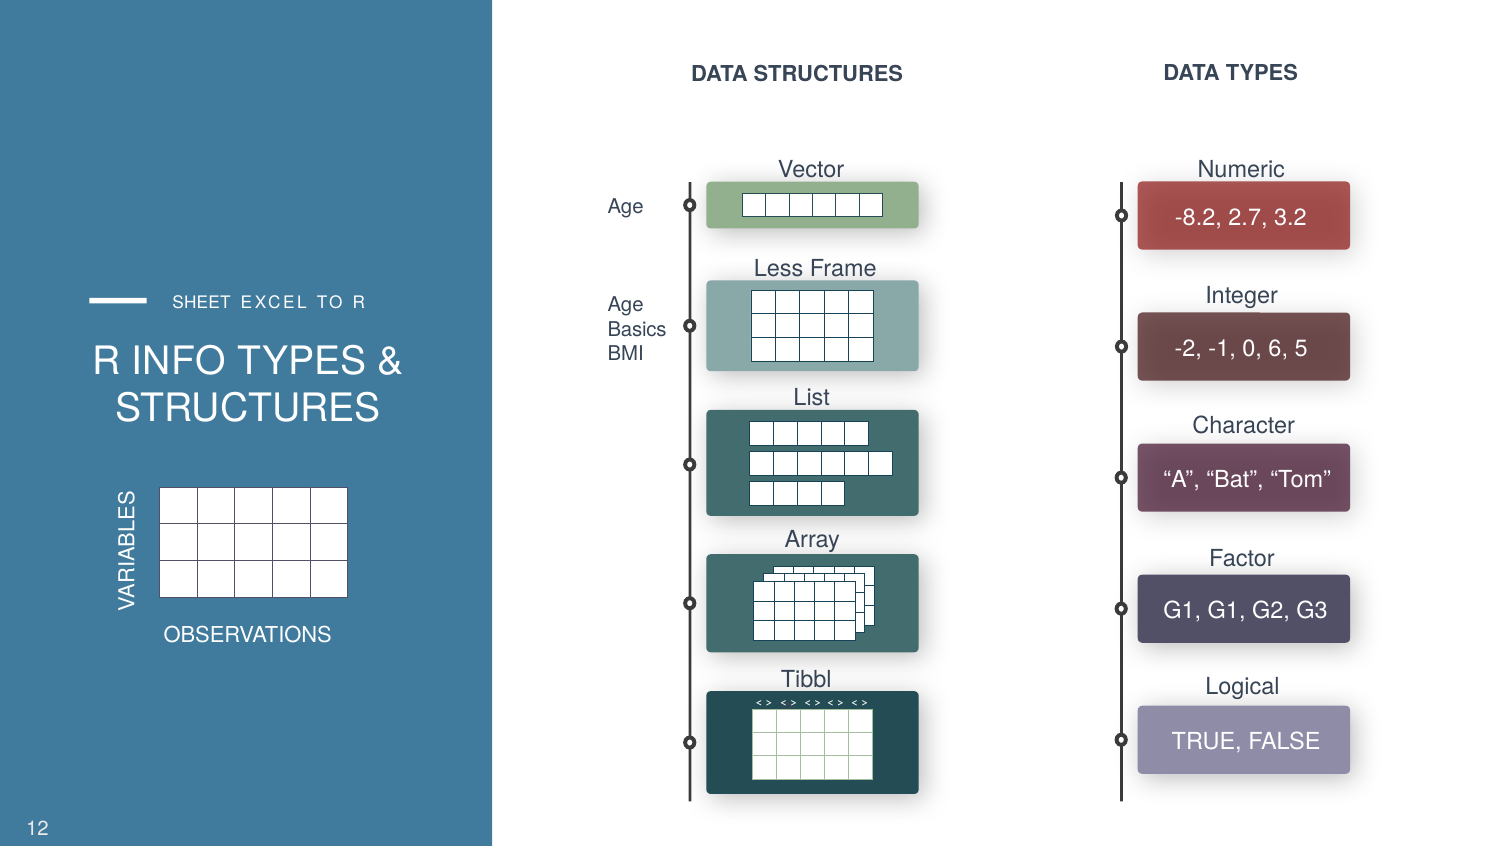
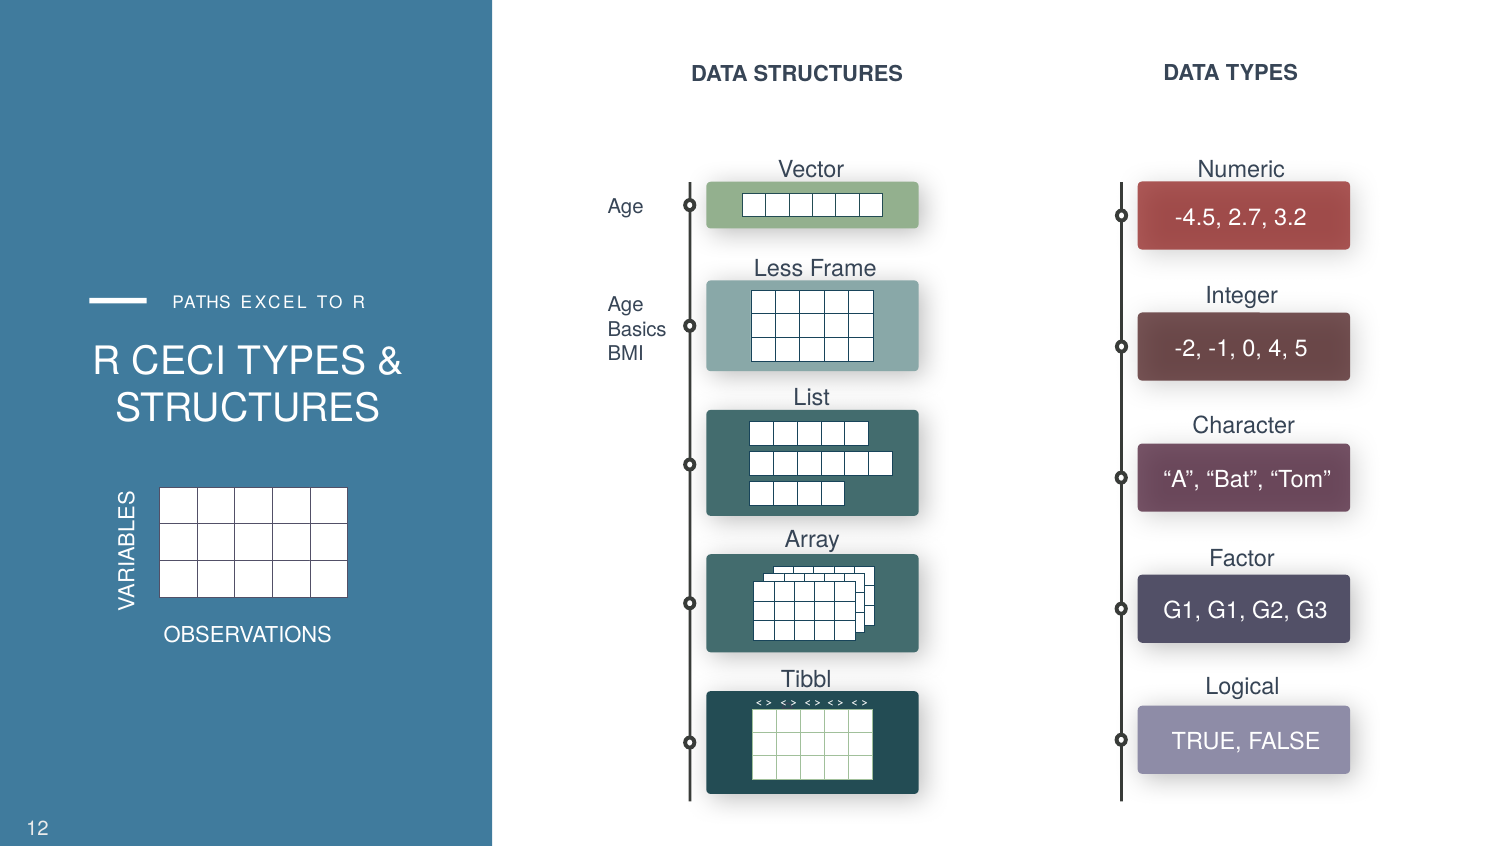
-8.2: -8.2 -> -4.5 (1198, 218)
SHEET: SHEET -> PATHS (202, 302)
6: 6 -> 4 (1278, 349)
INFO: INFO -> CECI (179, 361)
